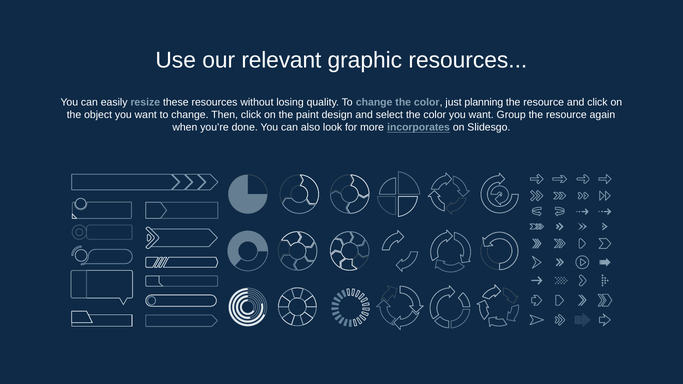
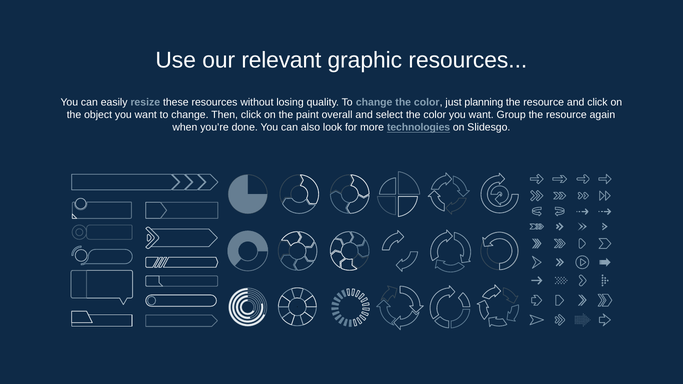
design: design -> overall (337, 115)
incorporates: incorporates -> technologies (419, 128)
